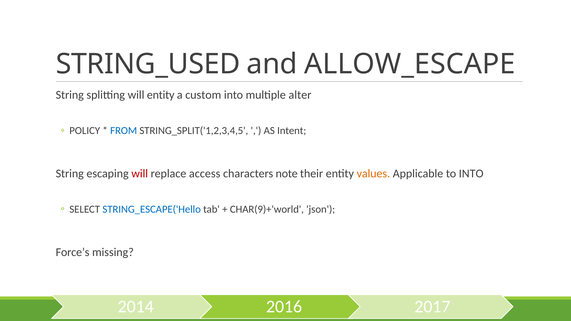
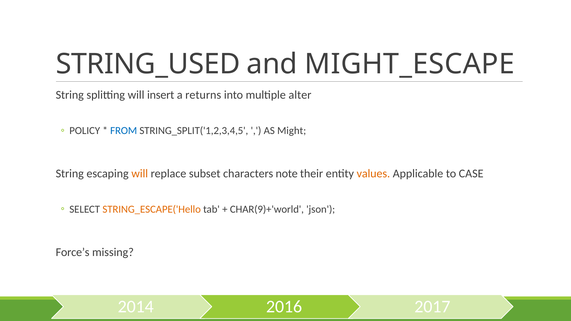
ALLOW_ESCAPE: ALLOW_ESCAPE -> MIGHT_ESCAPE (410, 64)
will entity: entity -> insert (161, 95)
custom: custom -> returns (203, 95)
Intent: Intent -> Might (292, 131)
will colour: red -> orange (140, 174)
access: access -> subset (205, 174)
to INTO: INTO -> CASE (471, 174)
STRING_ESCAPE('Hello colour: blue -> orange (152, 209)
